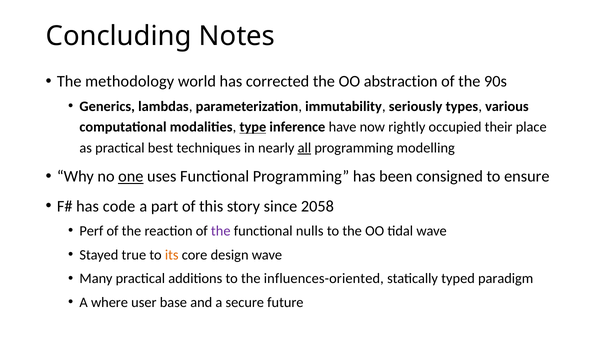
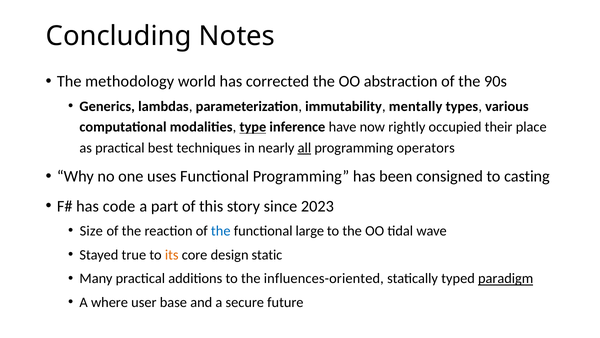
seriously: seriously -> mentally (416, 106)
modelling: modelling -> operators (426, 148)
one underline: present -> none (131, 176)
ensure: ensure -> casting (527, 176)
2058: 2058 -> 2023 (317, 206)
Perf: Perf -> Size (91, 231)
the colour: purple -> blue (221, 231)
nulls: nulls -> large (310, 231)
design wave: wave -> static (267, 254)
paradigm underline: none -> present (506, 278)
